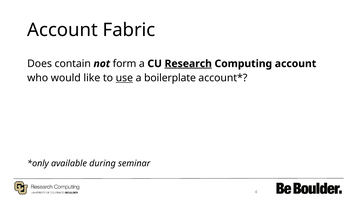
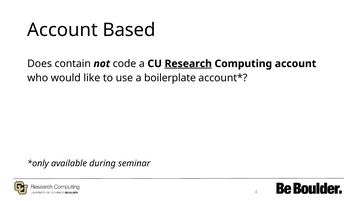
Fabric: Fabric -> Based (129, 30)
form: form -> code (124, 64)
use underline: present -> none (124, 78)
